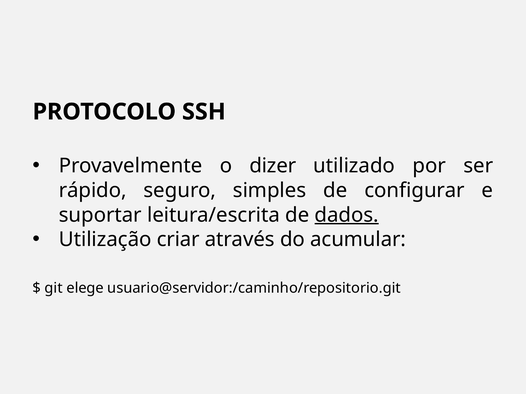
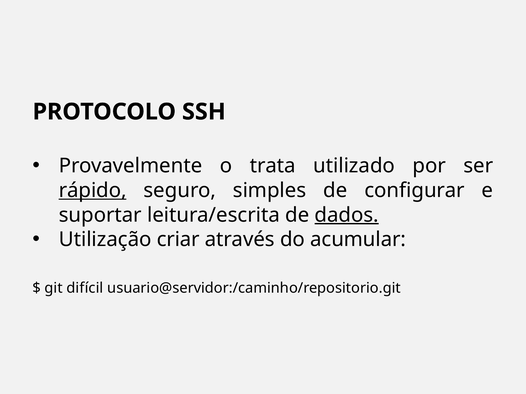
dizer: dizer -> trata (273, 166)
rápido underline: none -> present (93, 191)
elege: elege -> difícil (85, 288)
